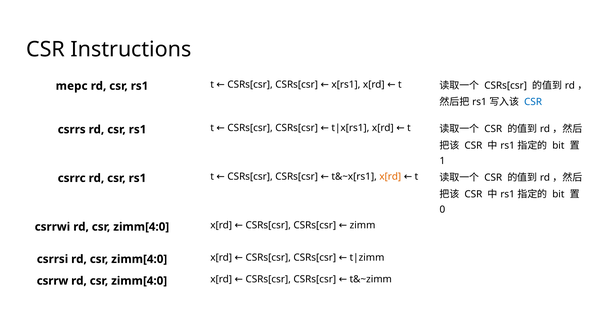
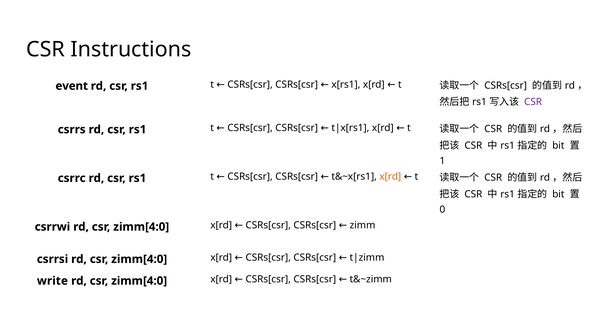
mepc: mepc -> event (72, 86)
CSR colour: blue -> purple (533, 102)
csrrw: csrrw -> write (52, 281)
